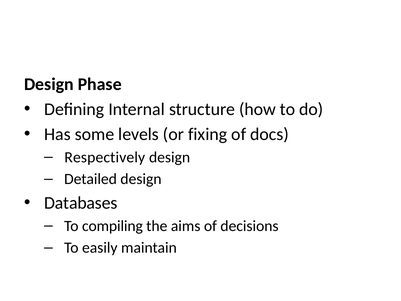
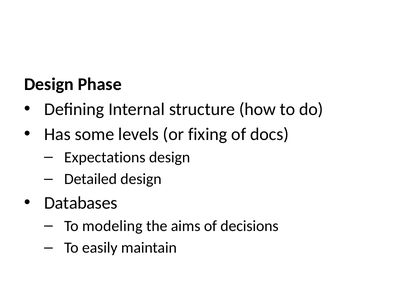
Respectively: Respectively -> Expectations (105, 157)
compiling: compiling -> modeling (112, 226)
